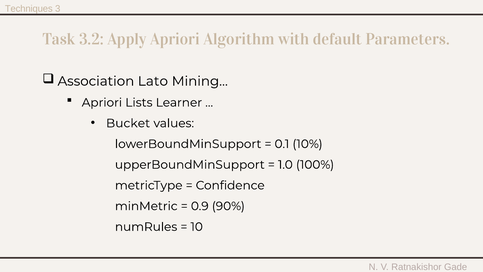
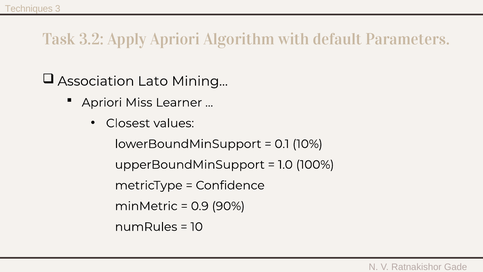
Lists: Lists -> Miss (139, 102)
Bucket: Bucket -> Closest (128, 123)
